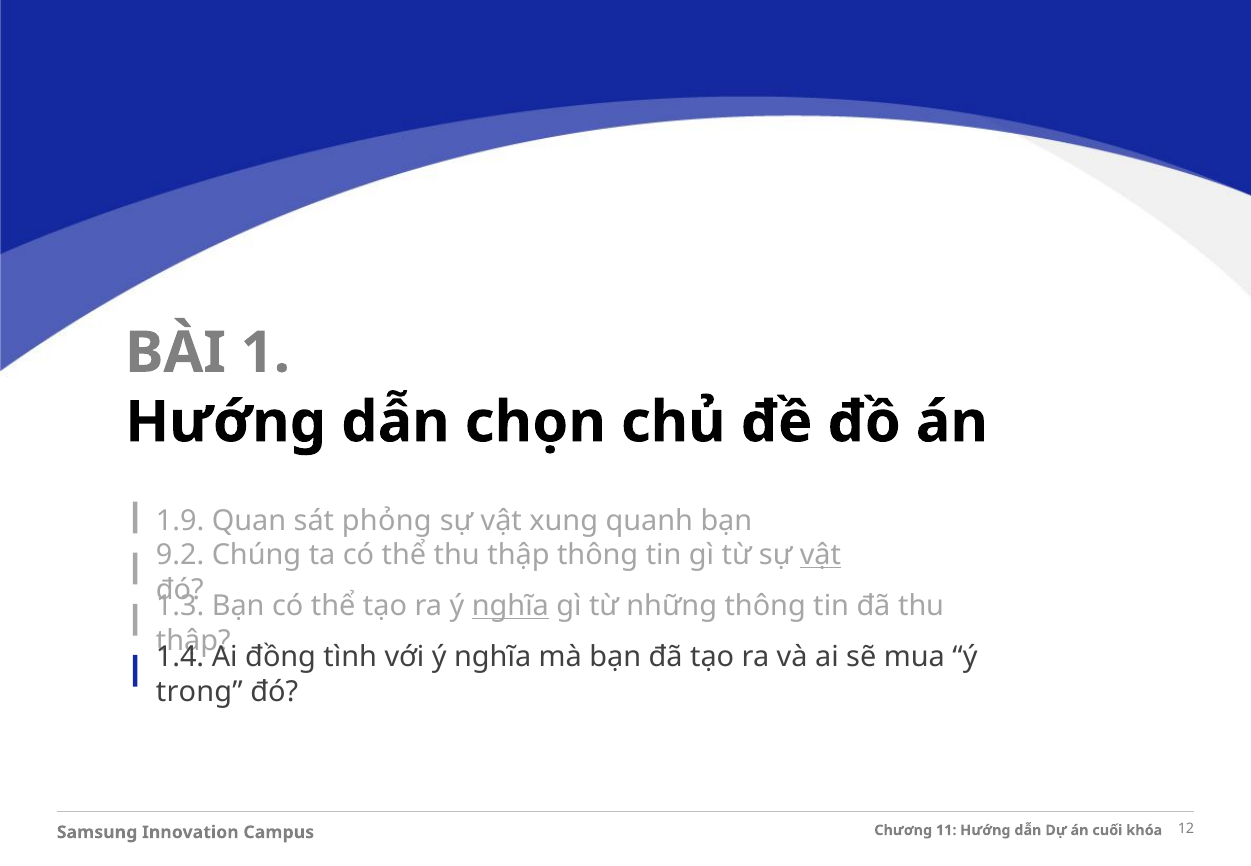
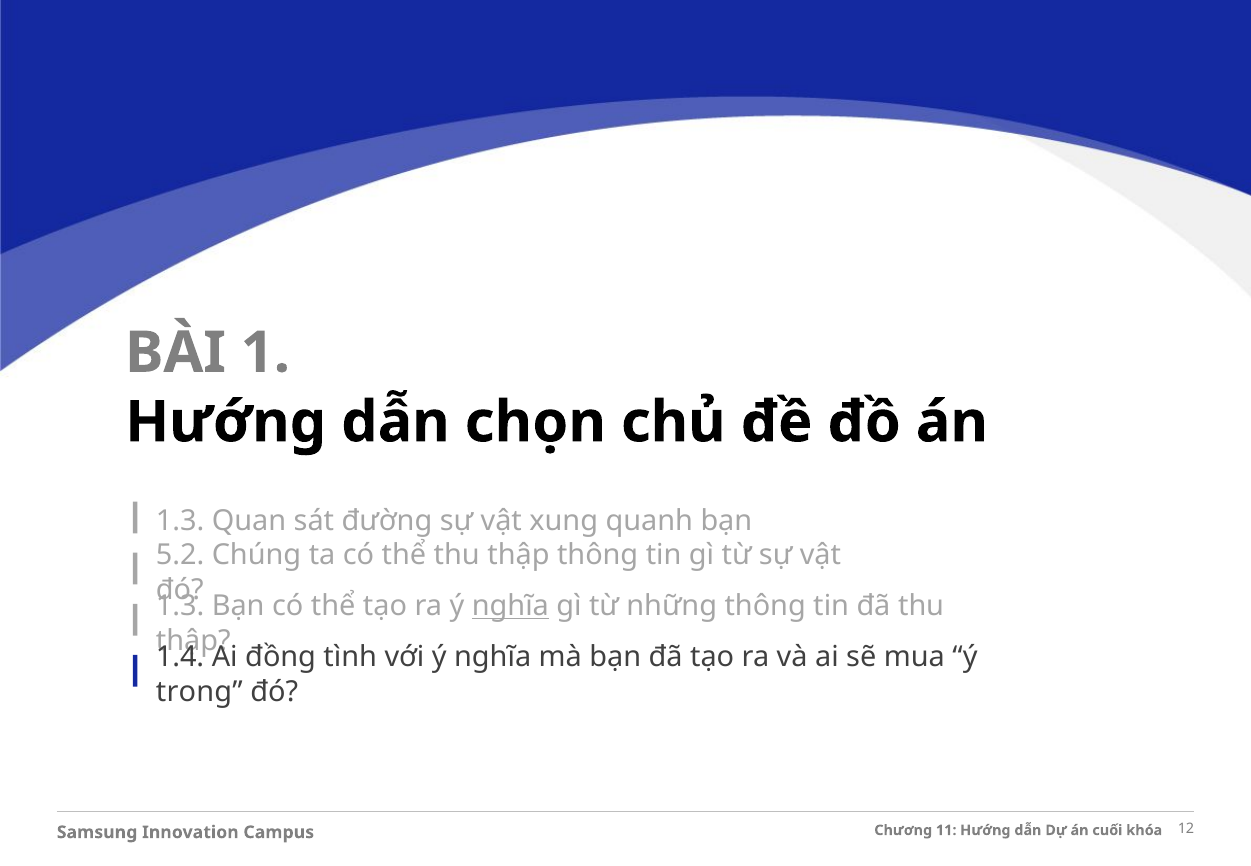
1.9: 1.9 -> 1.3 (180, 521)
phỏng: phỏng -> đường (387, 521)
9.2: 9.2 -> 5.2 (180, 555)
vật underline: present -> none (820, 555)
